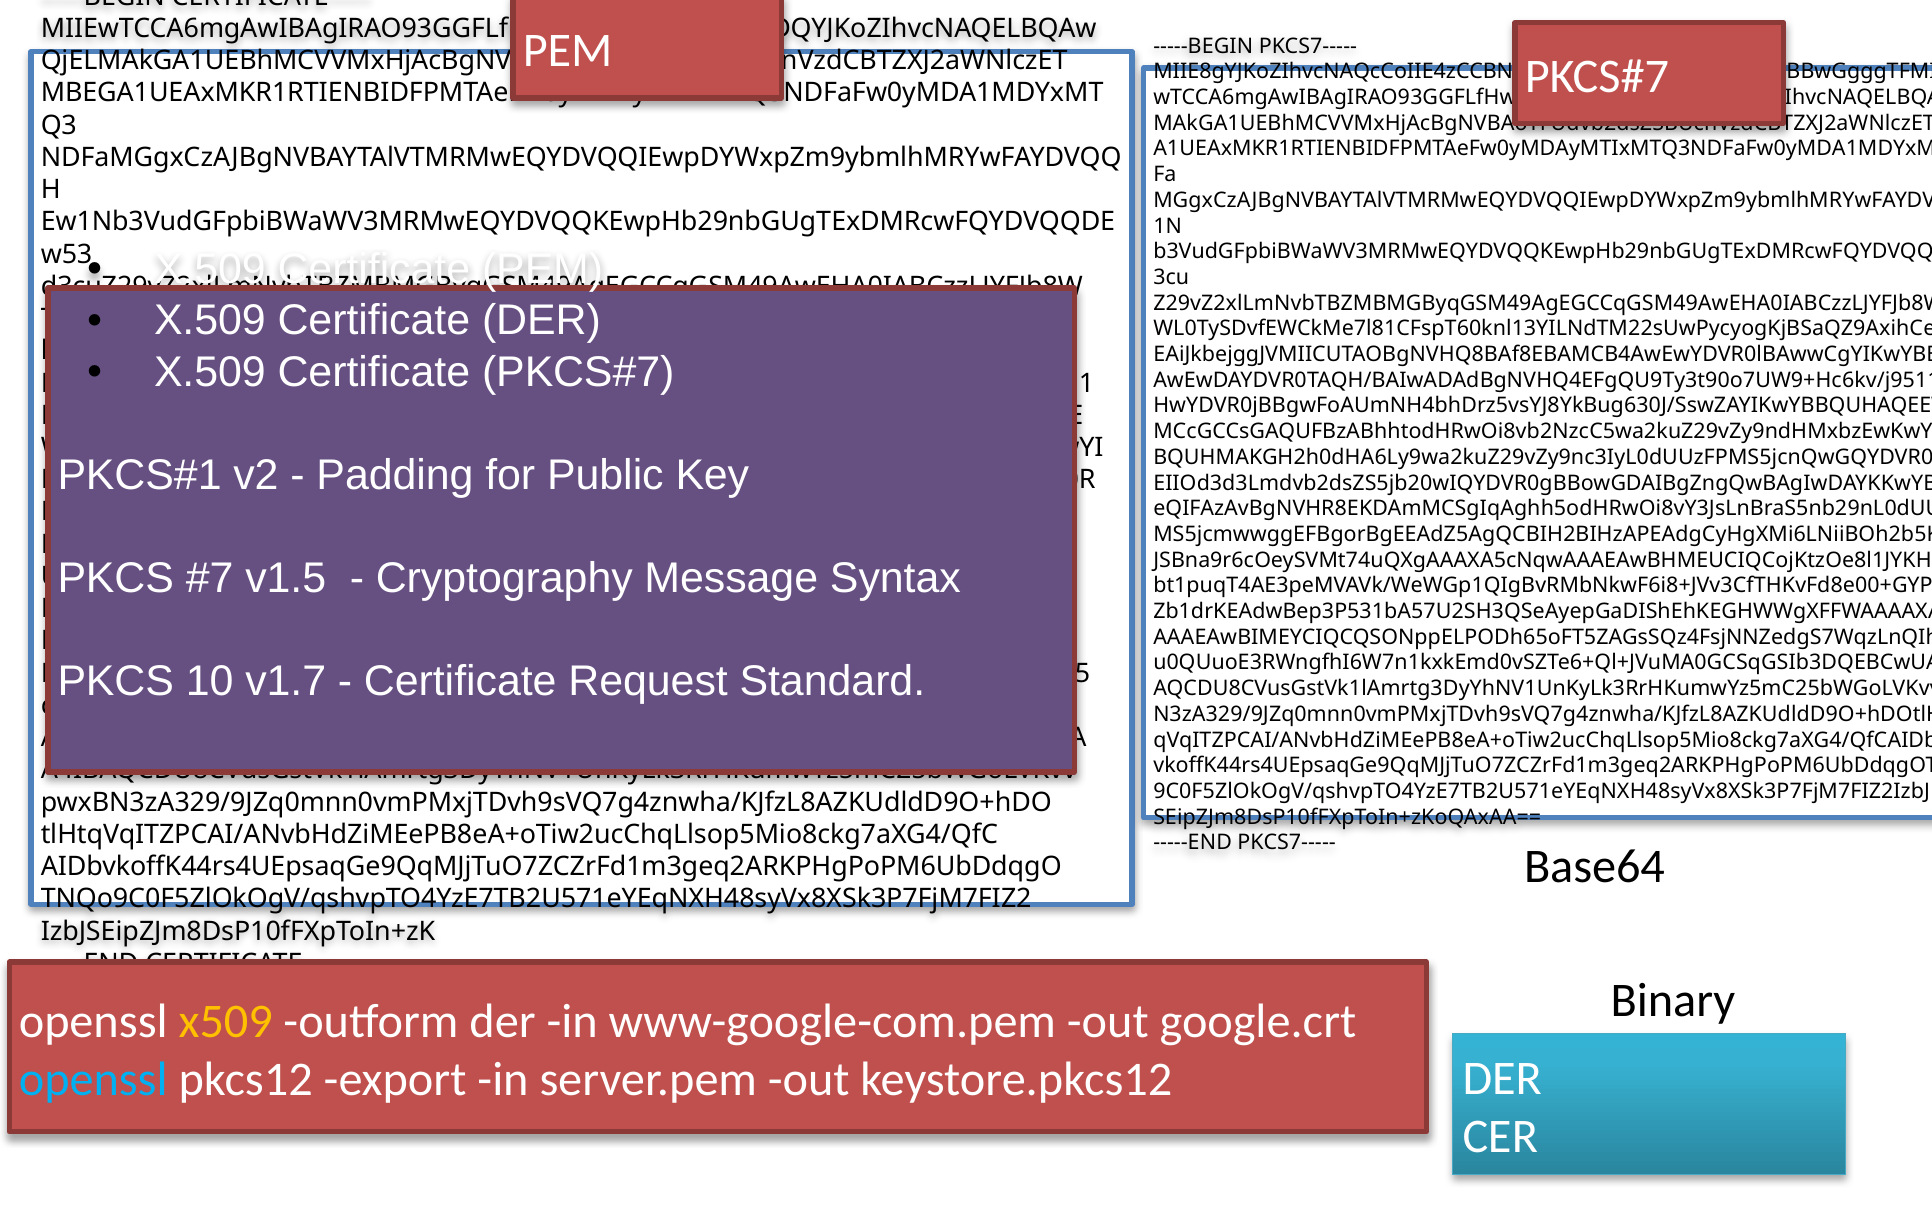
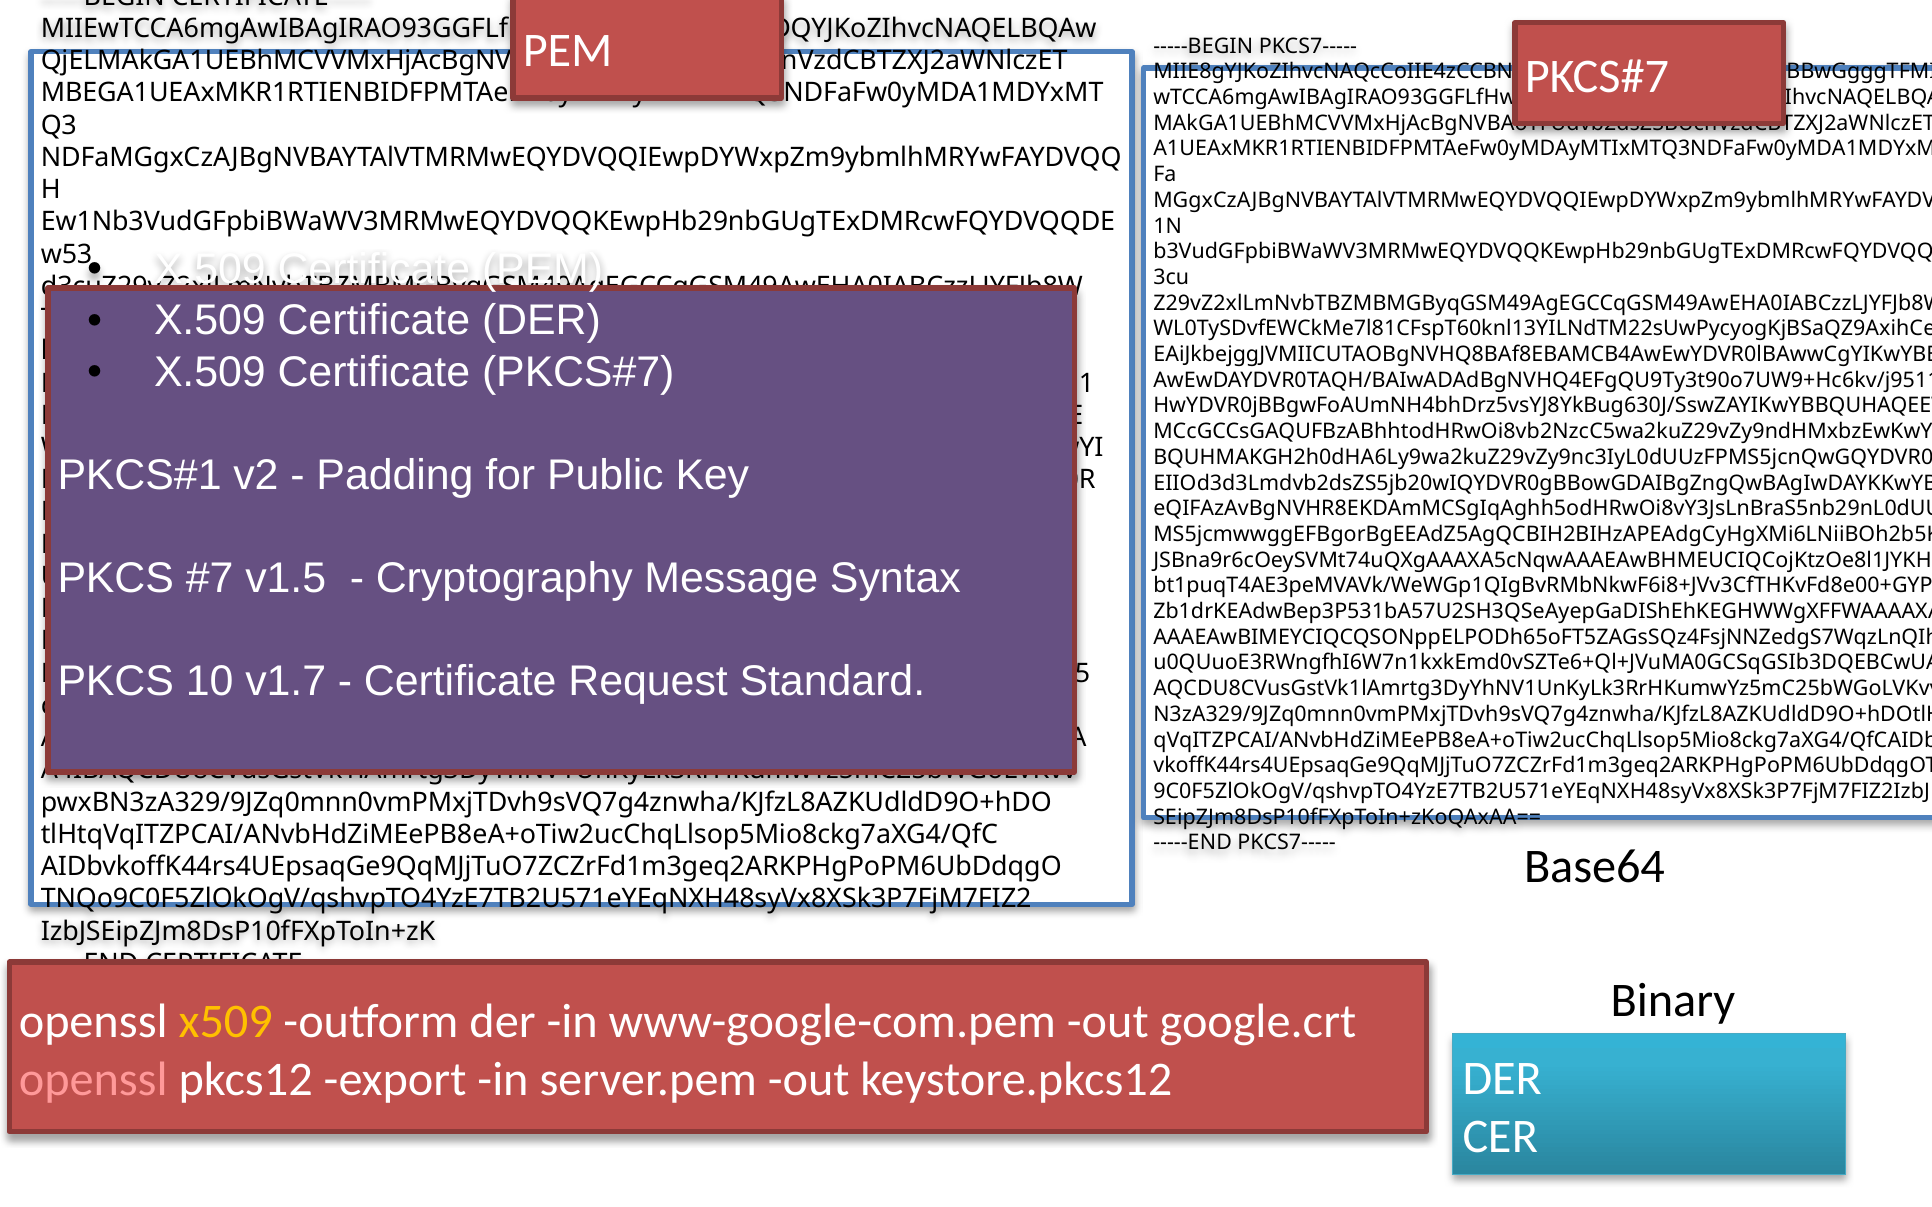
openssl colour: light blue -> pink (93, 1080)
